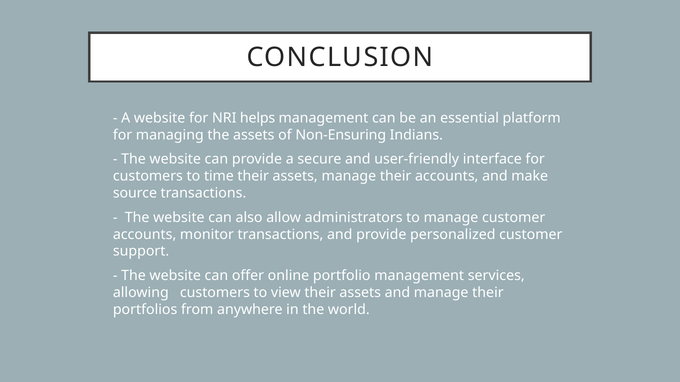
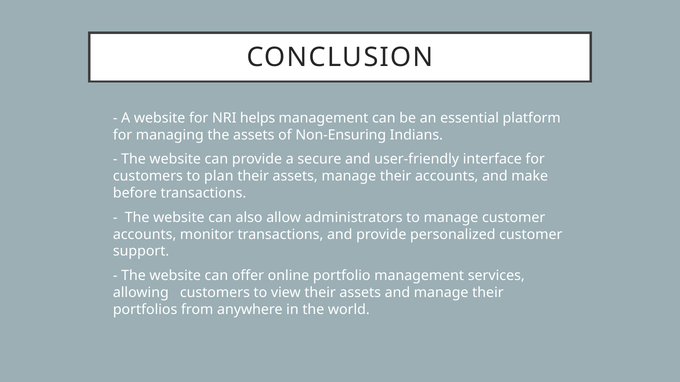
time: time -> plan (219, 177)
source: source -> before (135, 194)
